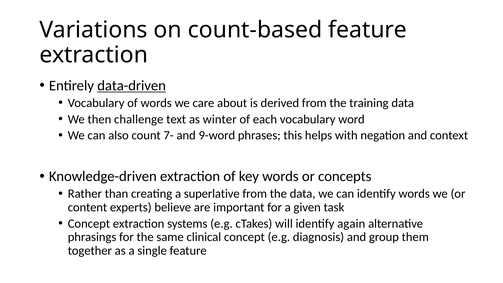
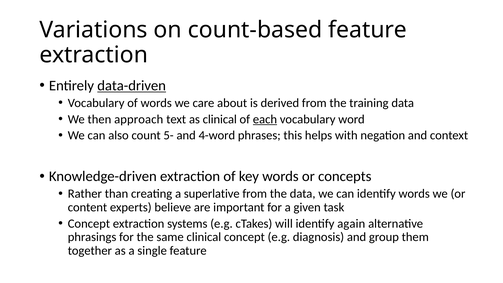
challenge: challenge -> approach (139, 119)
as winter: winter -> clinical (220, 119)
each underline: none -> present (265, 119)
7-: 7- -> 5- (169, 135)
9-word: 9-word -> 4-word (217, 135)
